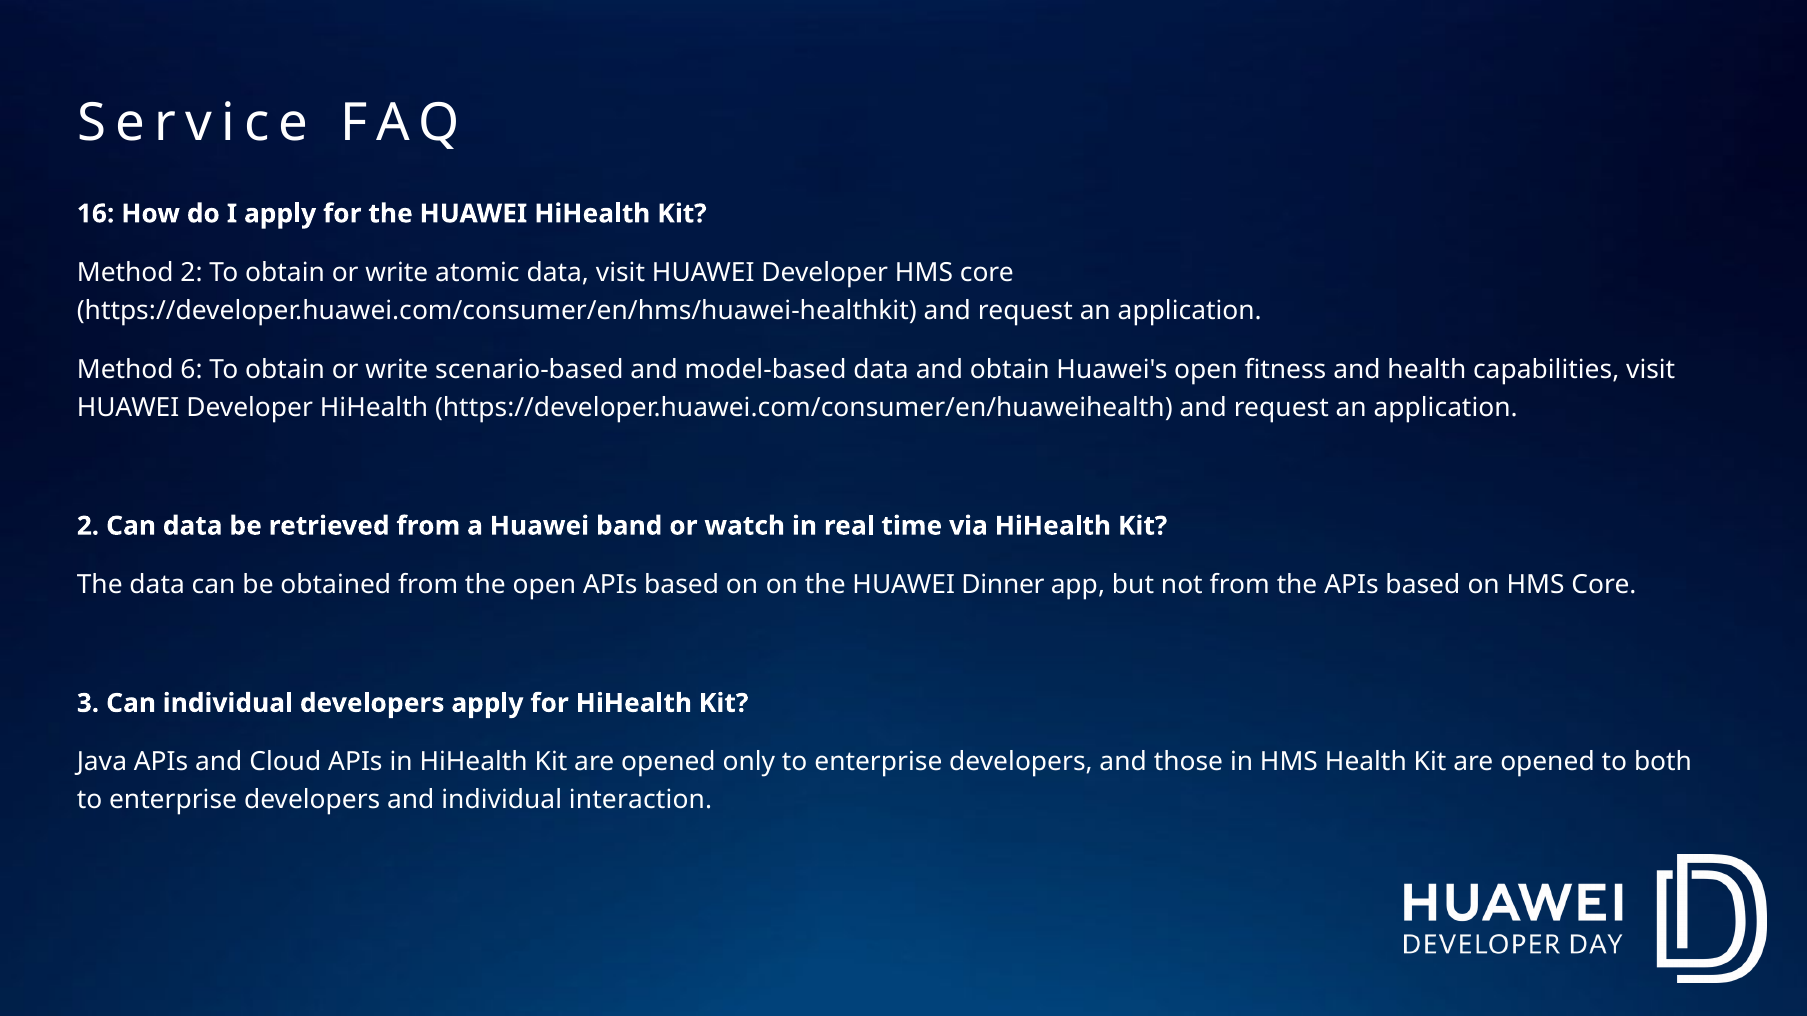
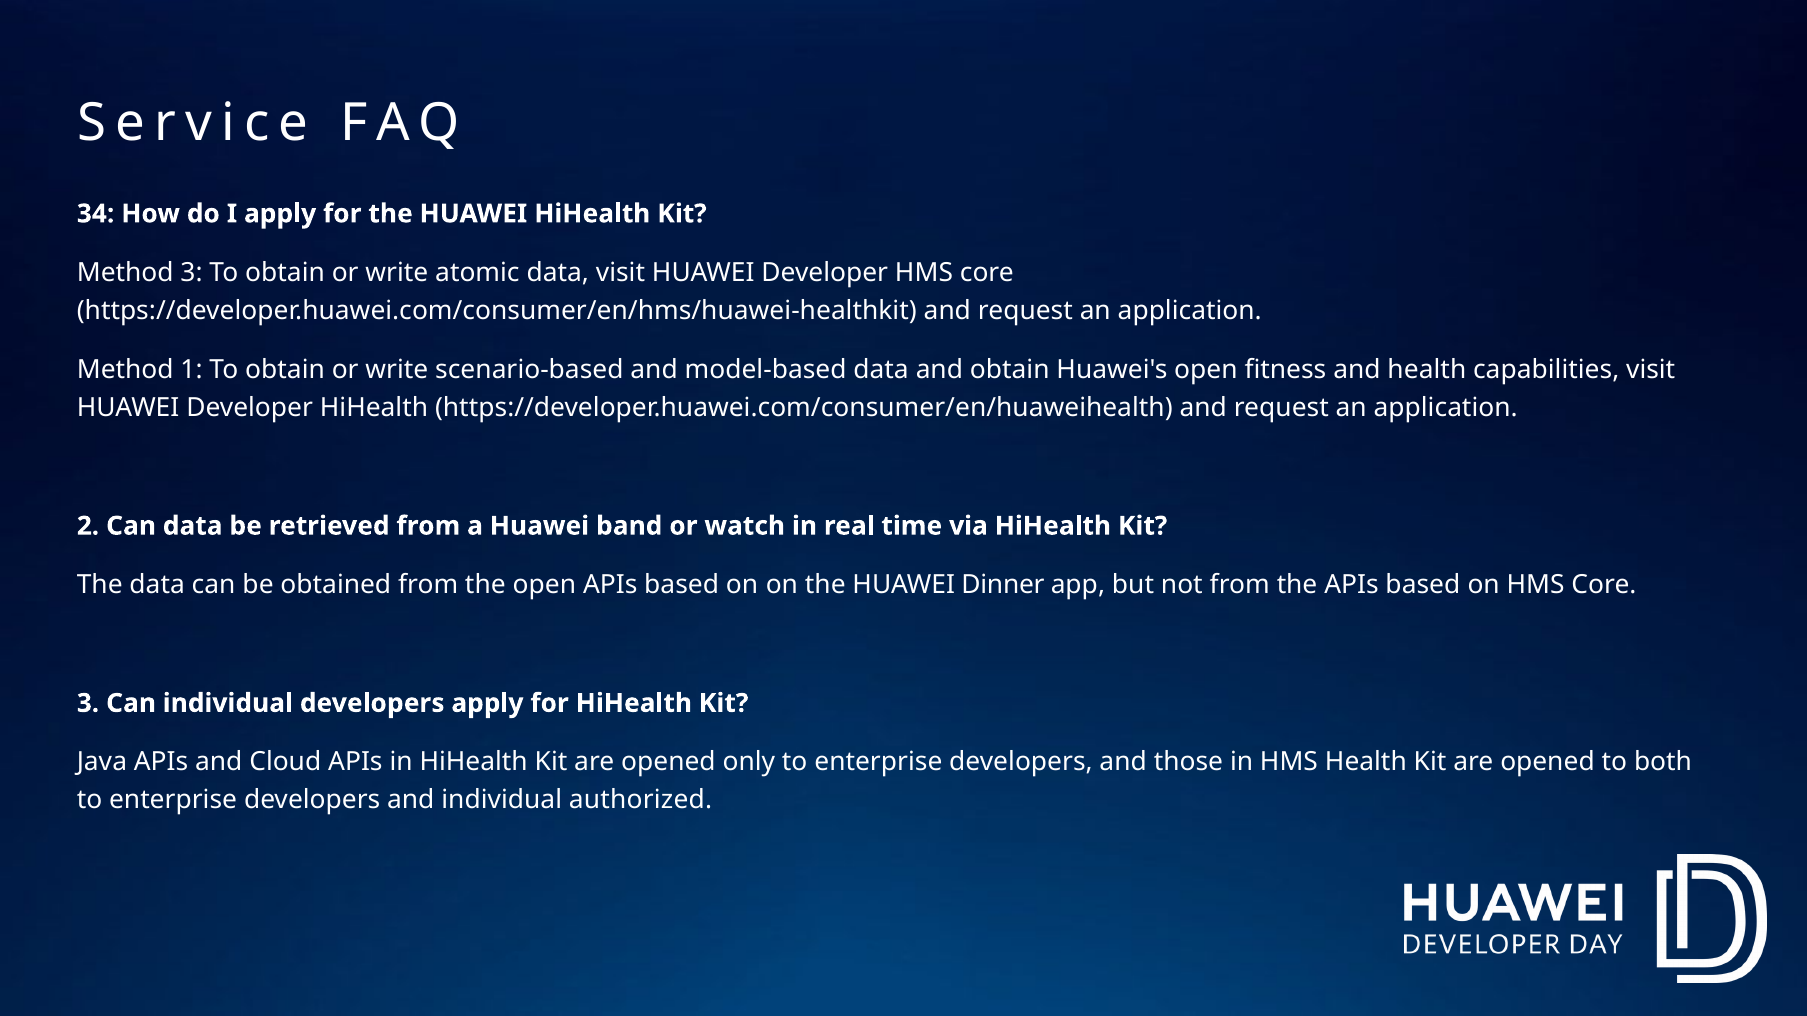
16: 16 -> 34 (96, 214)
Method 2: 2 -> 3 (192, 273)
6: 6 -> 1 (192, 370)
interaction: interaction -> authorized (640, 801)
